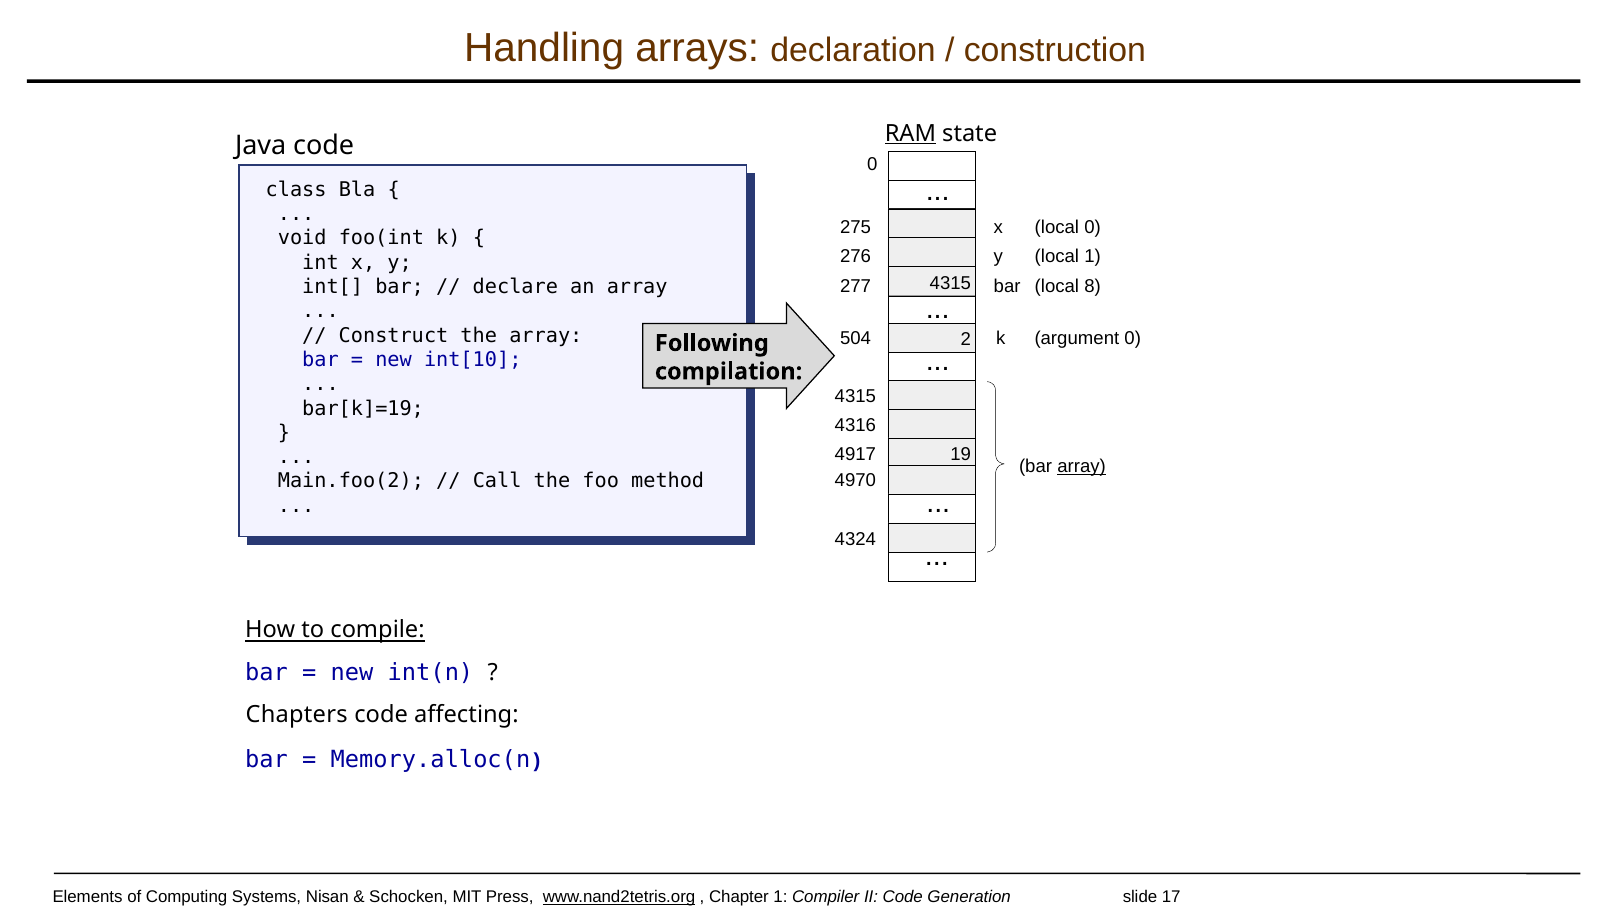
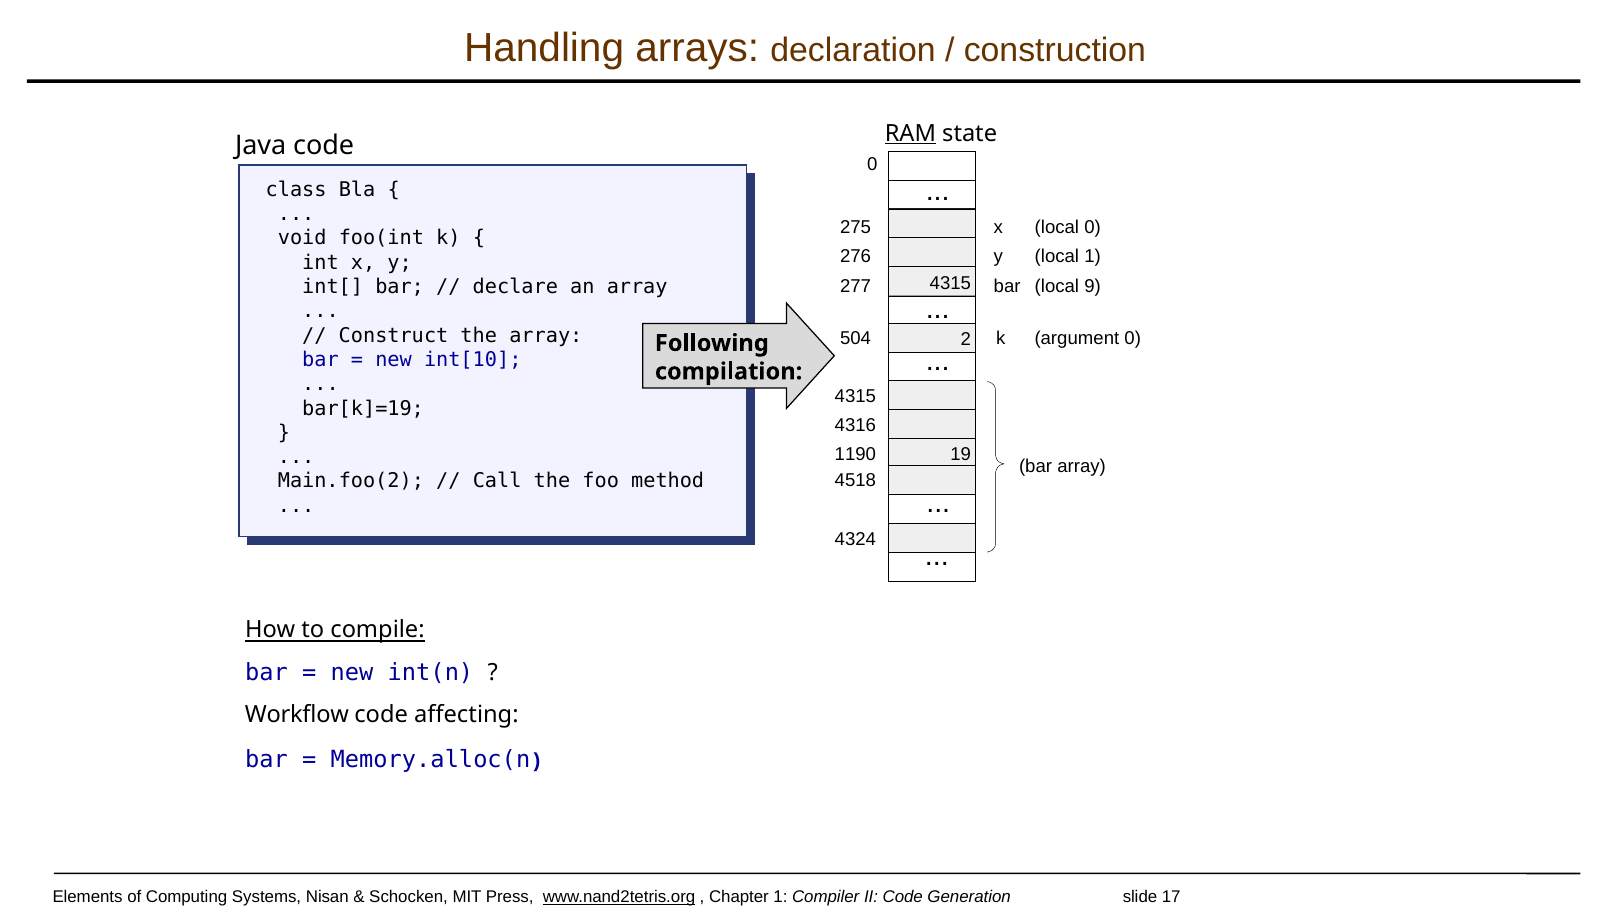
8: 8 -> 9 (1093, 286)
4917: 4917 -> 1190 (855, 454)
array underline: present -> none (1082, 466)
4970: 4970 -> 4518 (855, 481)
Chapters: Chapters -> Workflow (297, 715)
